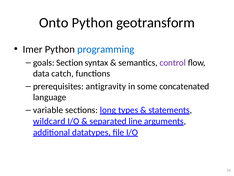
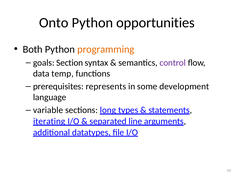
geotransform: geotransform -> opportunities (156, 23)
Imer: Imer -> Both (33, 49)
programming colour: blue -> orange (106, 49)
catch: catch -> temp (63, 73)
antigravity: antigravity -> represents (106, 86)
concatenated: concatenated -> development (184, 86)
wildcard: wildcard -> iterating (49, 121)
